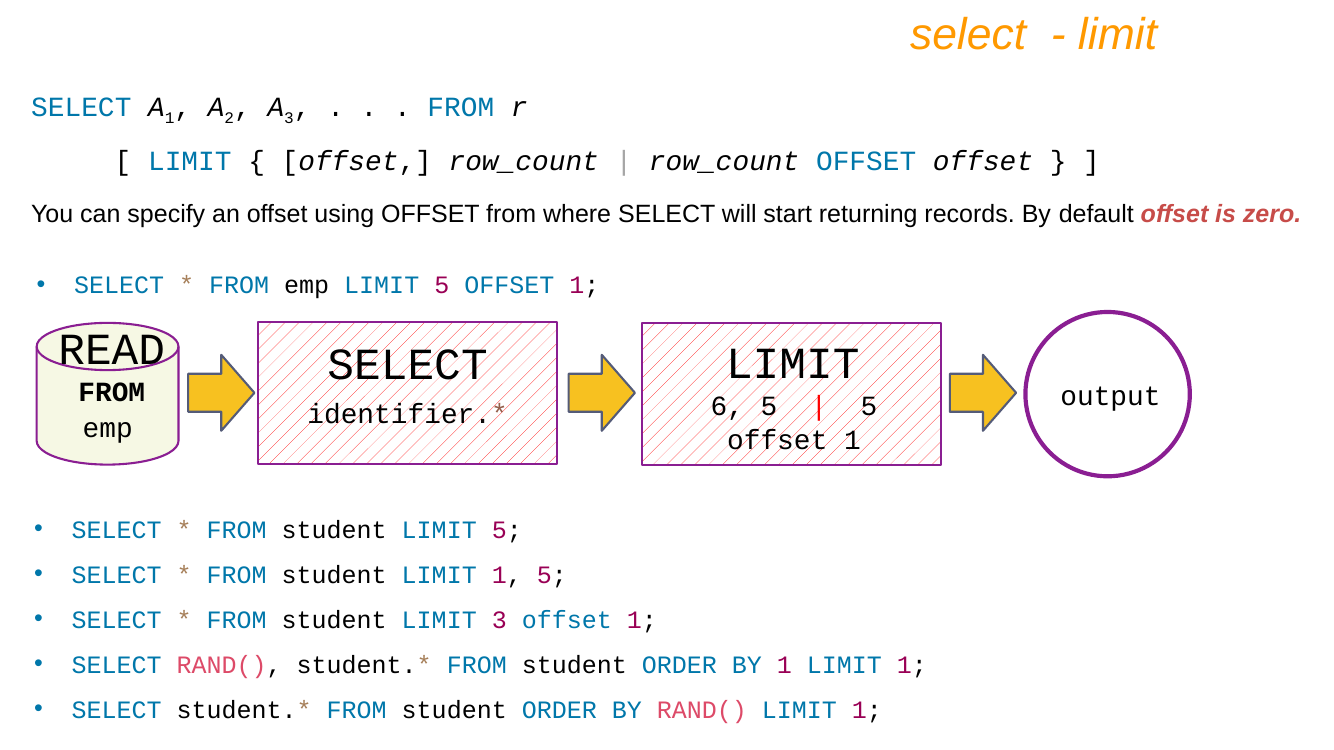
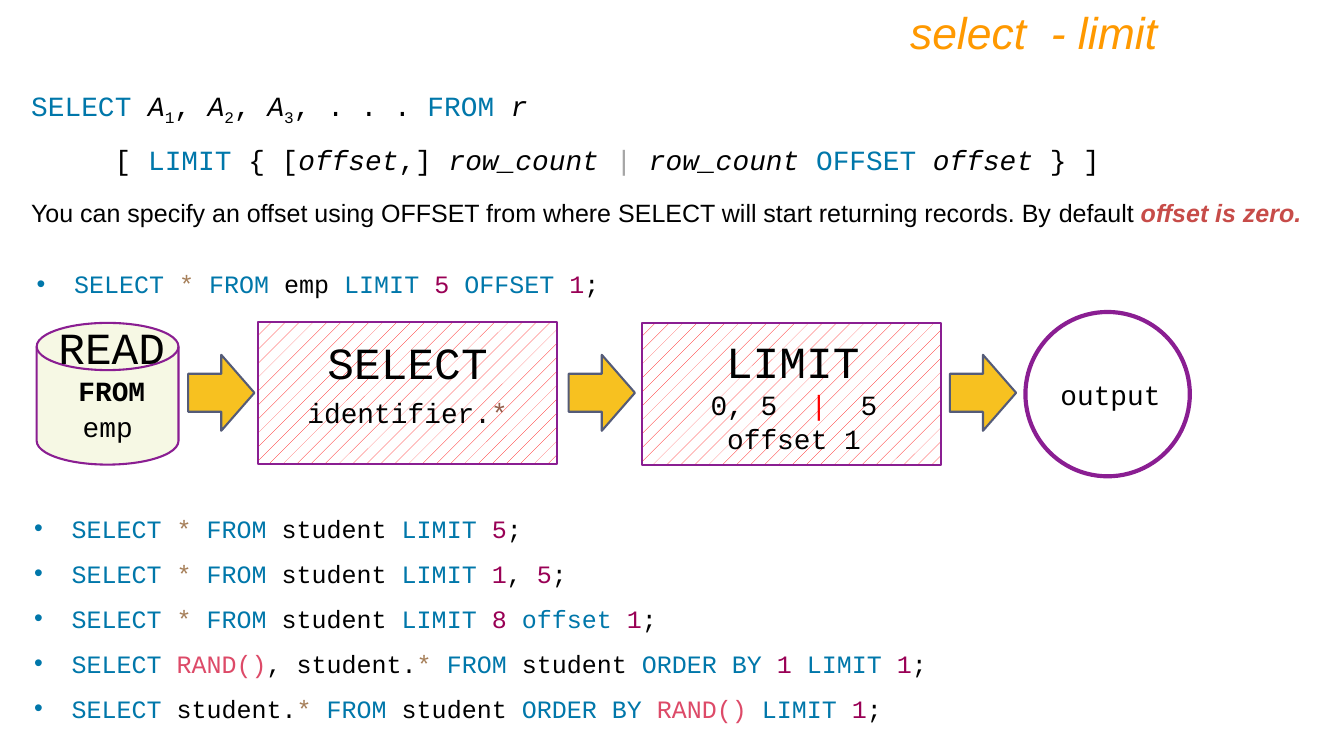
6: 6 -> 0 (727, 407)
LIMIT 3: 3 -> 8 (499, 620)
